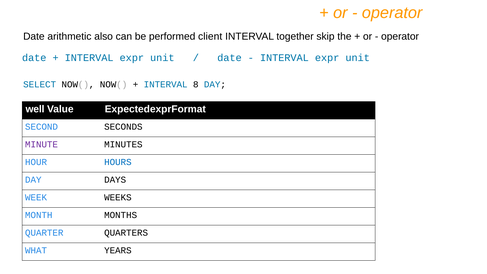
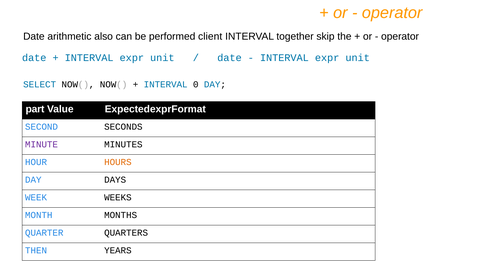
8: 8 -> 0 (196, 84)
well: well -> part (35, 109)
HOURS colour: blue -> orange (118, 162)
WHAT: WHAT -> THEN (36, 251)
